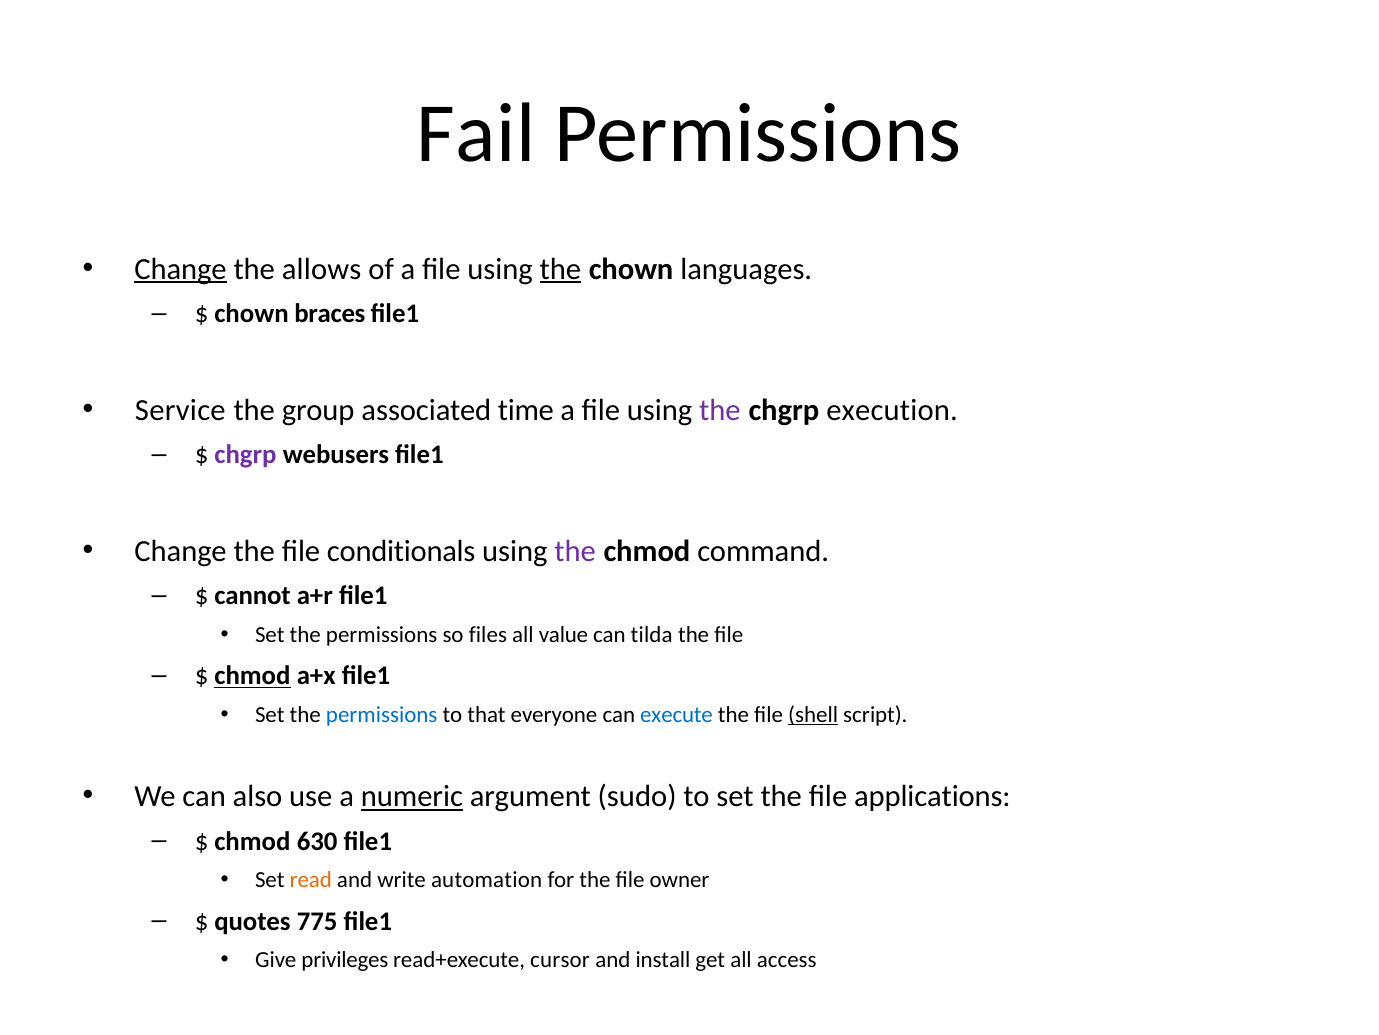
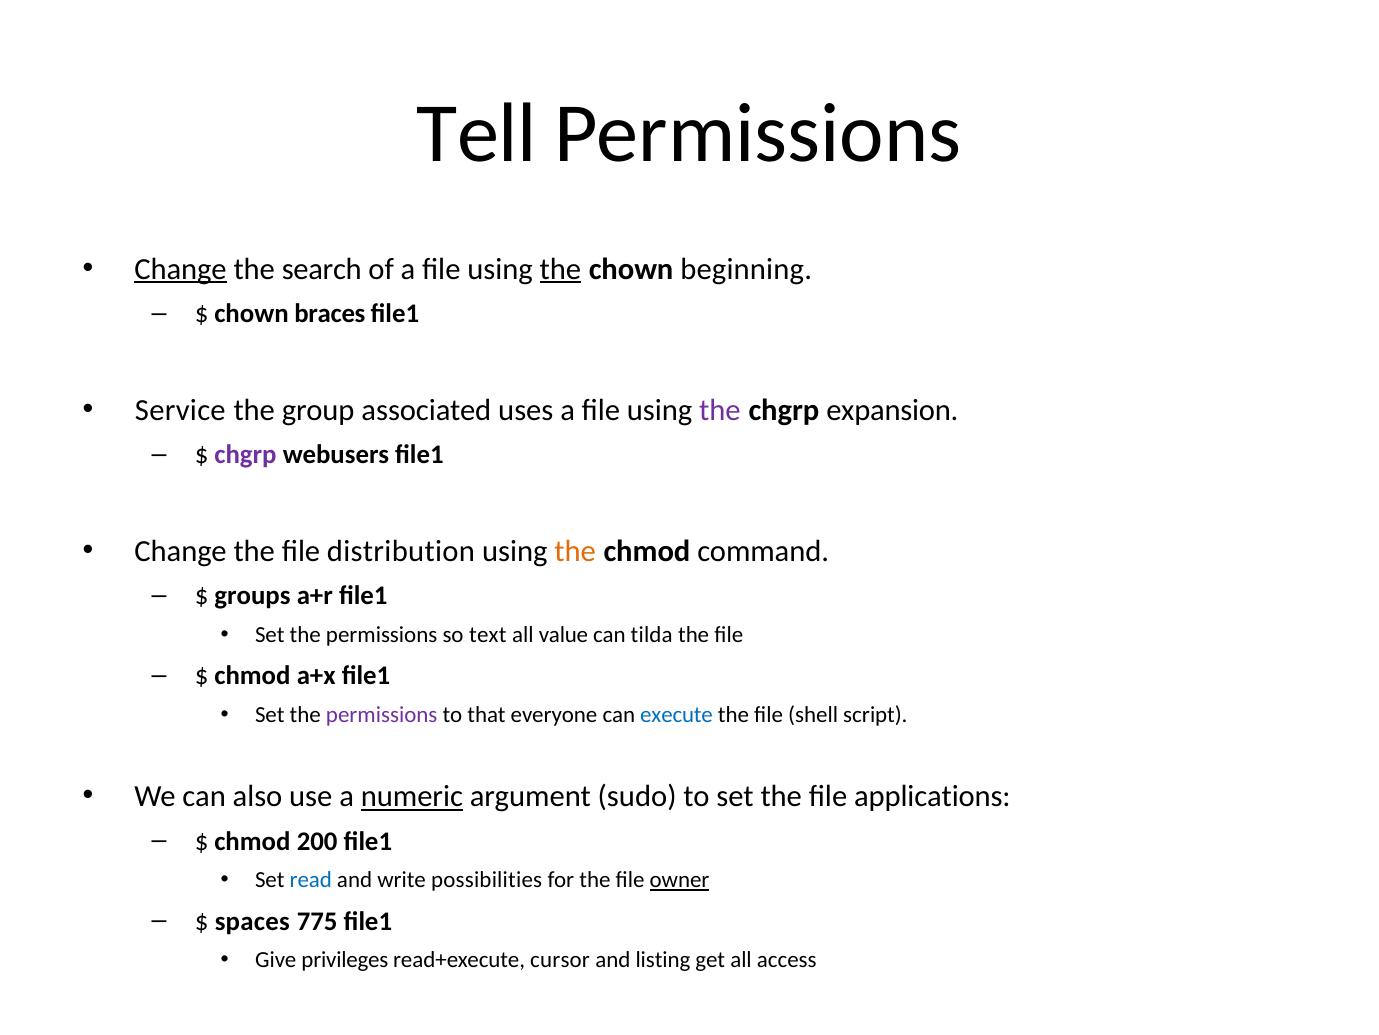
Fail: Fail -> Tell (477, 133)
allows: allows -> search (322, 269)
languages: languages -> beginning (746, 269)
time: time -> uses (526, 410)
execution: execution -> expansion (892, 410)
conditionals: conditionals -> distribution (401, 551)
the colour: purple -> orange (575, 551)
cannot: cannot -> groups (252, 596)
files: files -> text (488, 634)
chmod underline: present -> none (252, 675)
permissions colour: blue -> purple (382, 714)
shell underline: present -> none (813, 714)
630: 630 -> 200 (317, 841)
read colour: orange -> blue (311, 880)
automation: automation -> possibilities (487, 880)
owner underline: none -> present (680, 880)
quotes: quotes -> spaces (252, 921)
install: install -> listing (663, 959)
